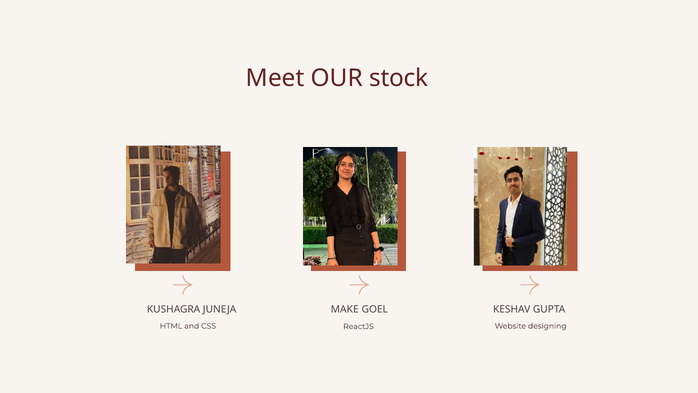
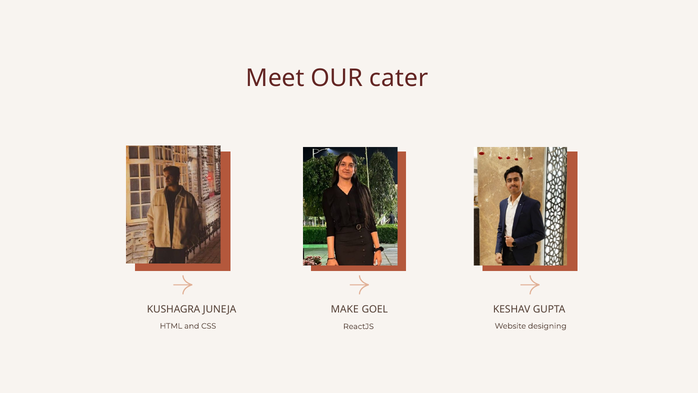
stock: stock -> cater (399, 78)
